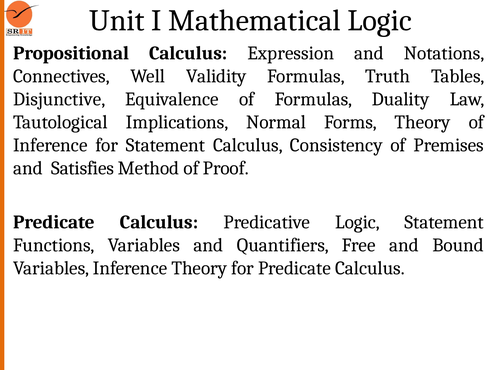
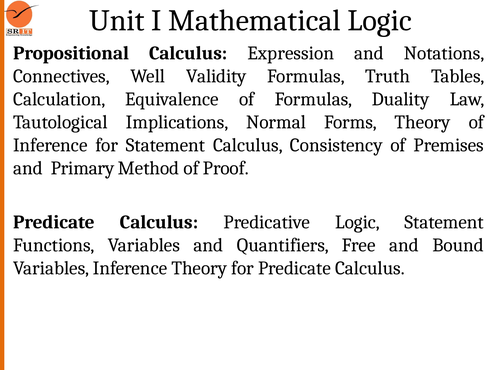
Disjunctive: Disjunctive -> Calculation (59, 99)
Satisfies: Satisfies -> Primary (83, 168)
